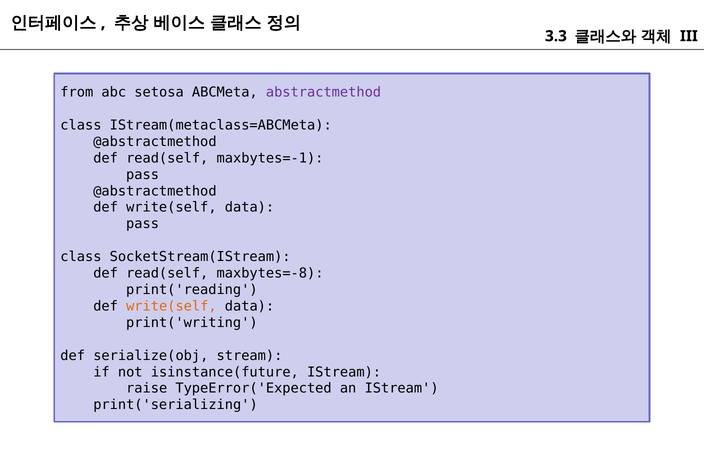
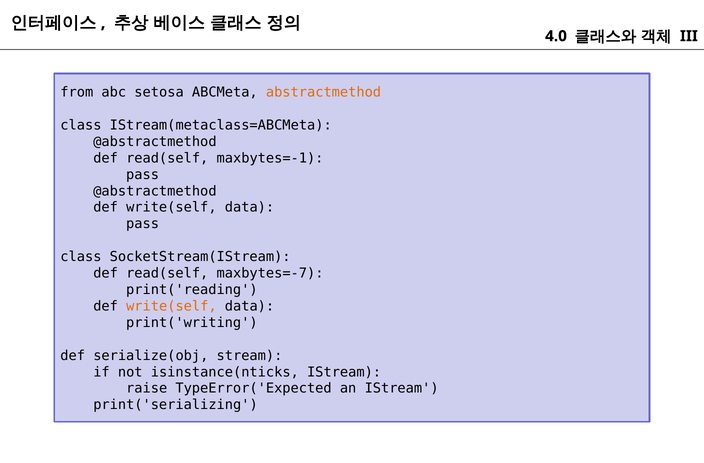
3.3: 3.3 -> 4.0 (556, 36)
abstractmethod colour: purple -> orange (324, 92)
maxbytes=-8: maxbytes=-8 -> maxbytes=-7 (270, 273)
isinstance(future: isinstance(future -> isinstance(nticks (225, 372)
